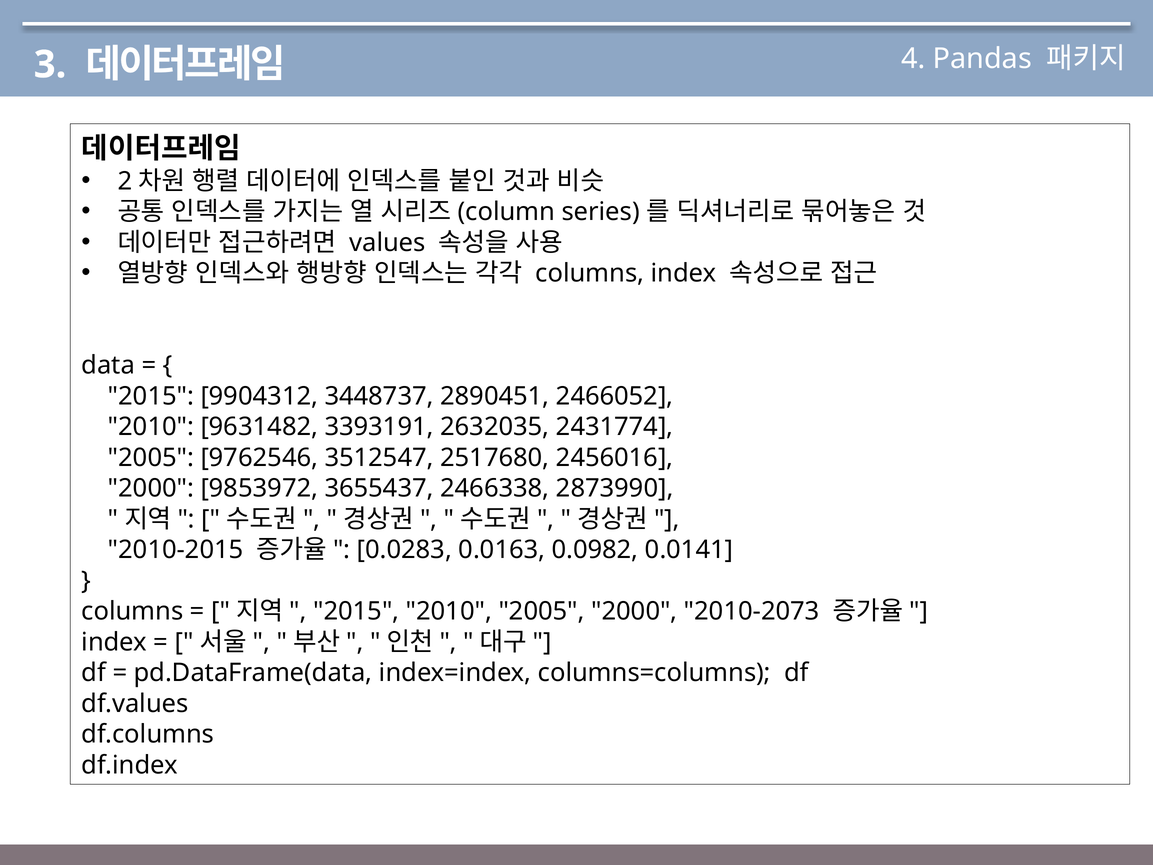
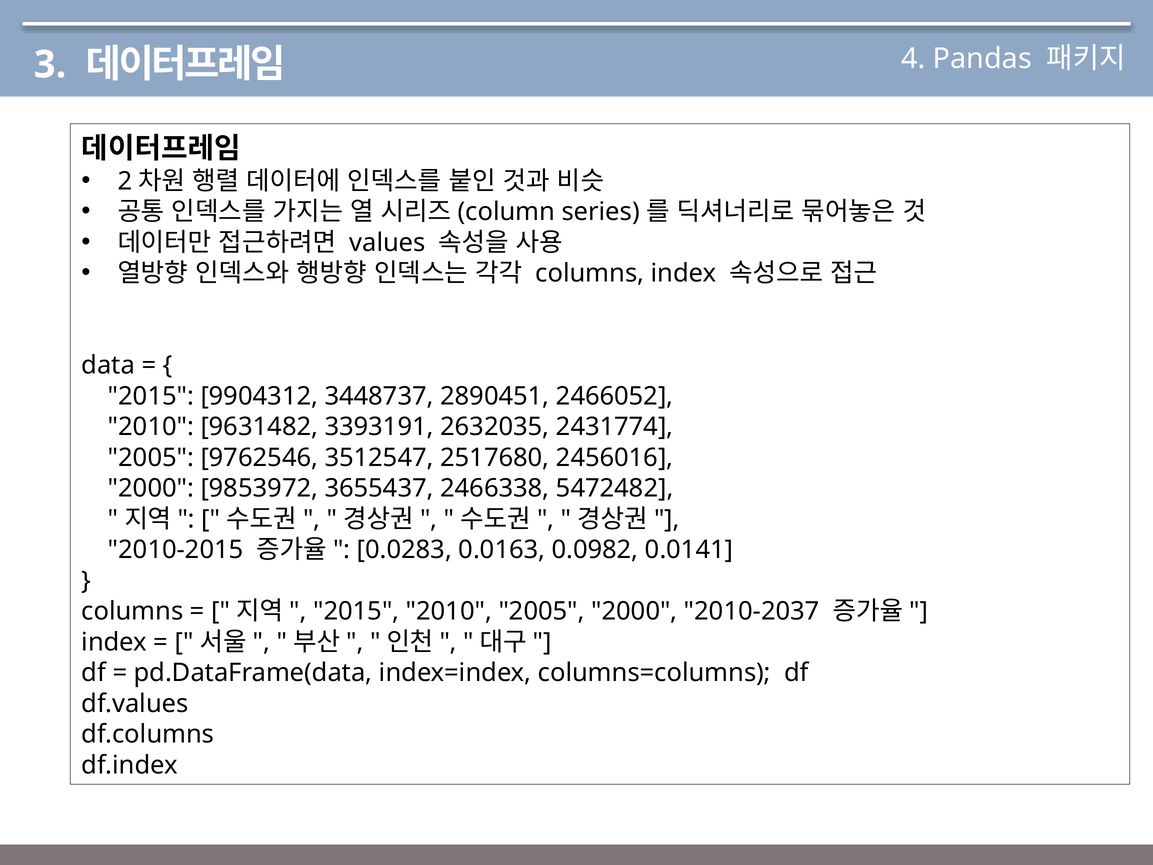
2873990: 2873990 -> 5472482 (615, 488)
2010-2073: 2010-2073 -> 2010-2037 (752, 611)
